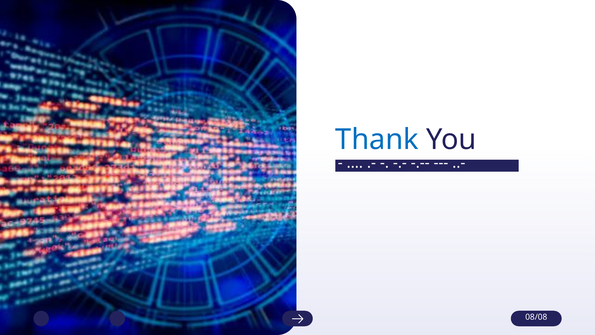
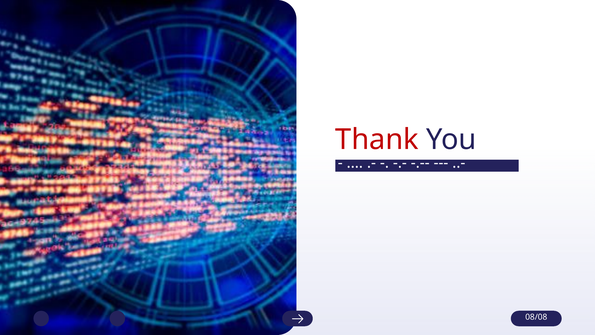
Thank colour: blue -> red (377, 140)
